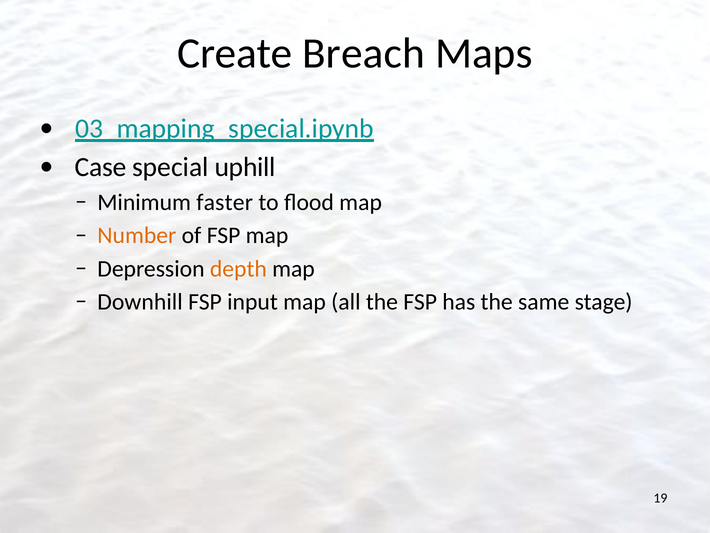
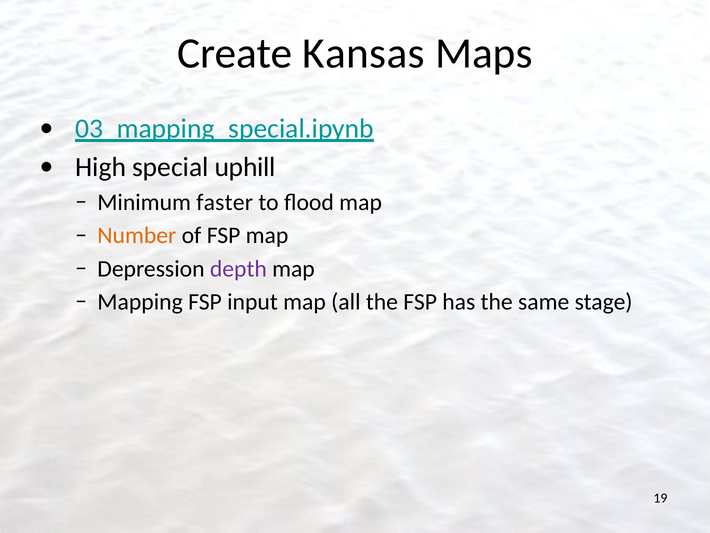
Breach: Breach -> Kansas (363, 53)
Case: Case -> High (101, 167)
depth colour: orange -> purple (238, 269)
Downhill: Downhill -> Mapping (140, 302)
